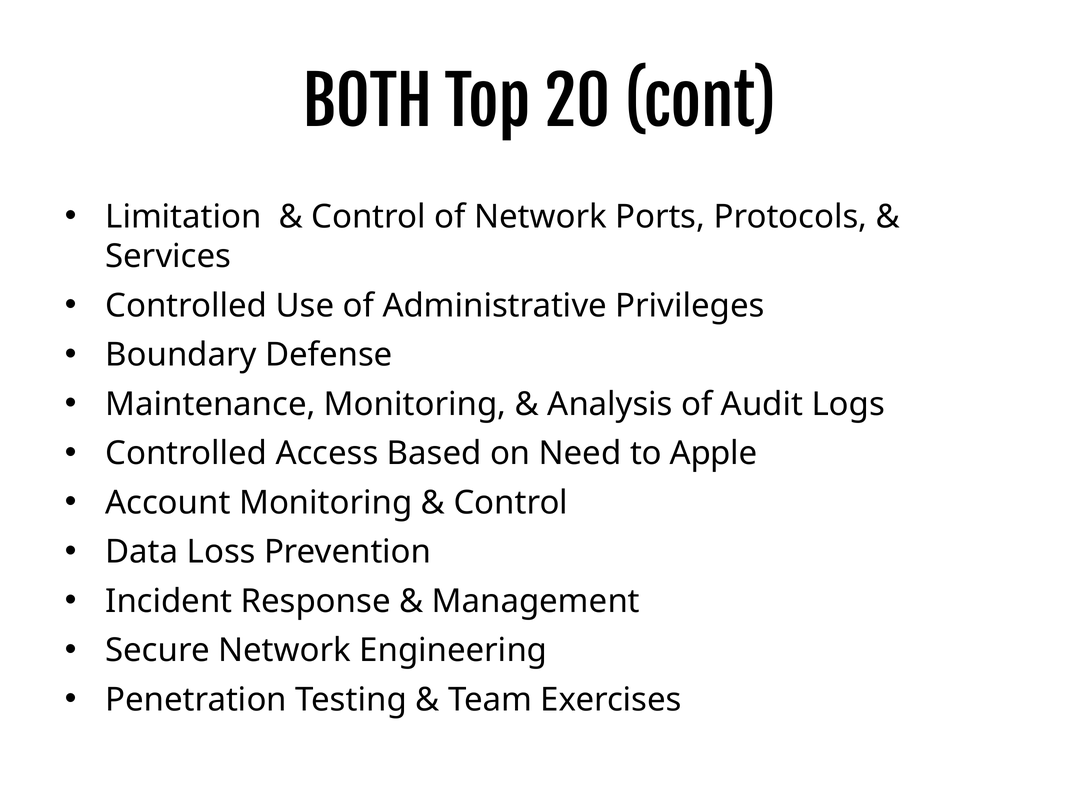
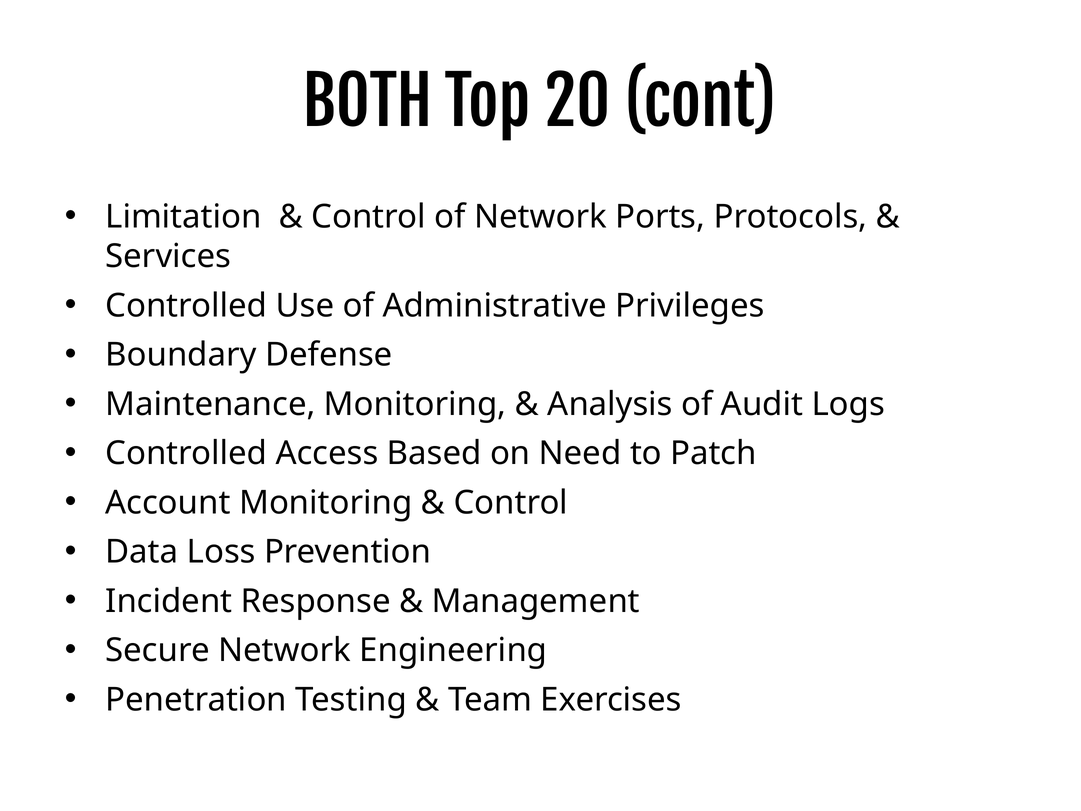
Apple: Apple -> Patch (713, 453)
